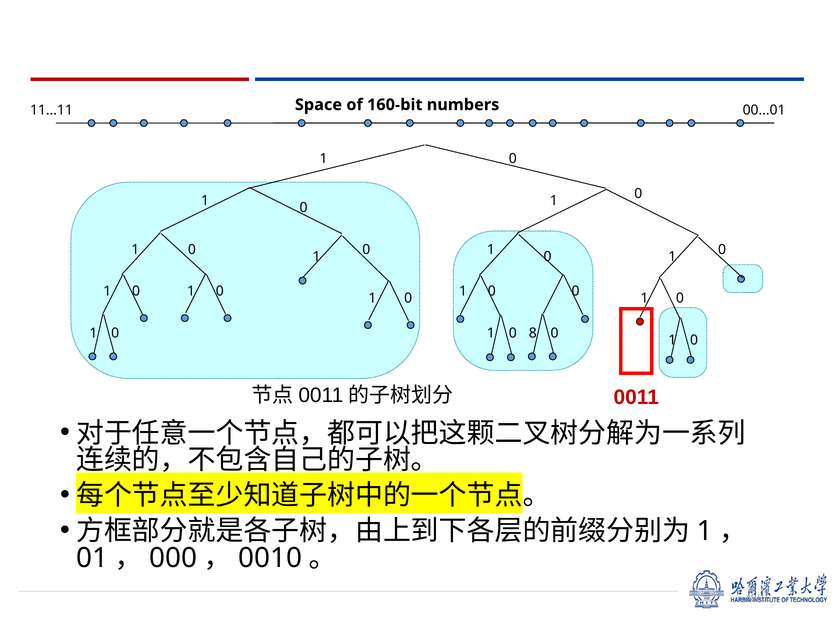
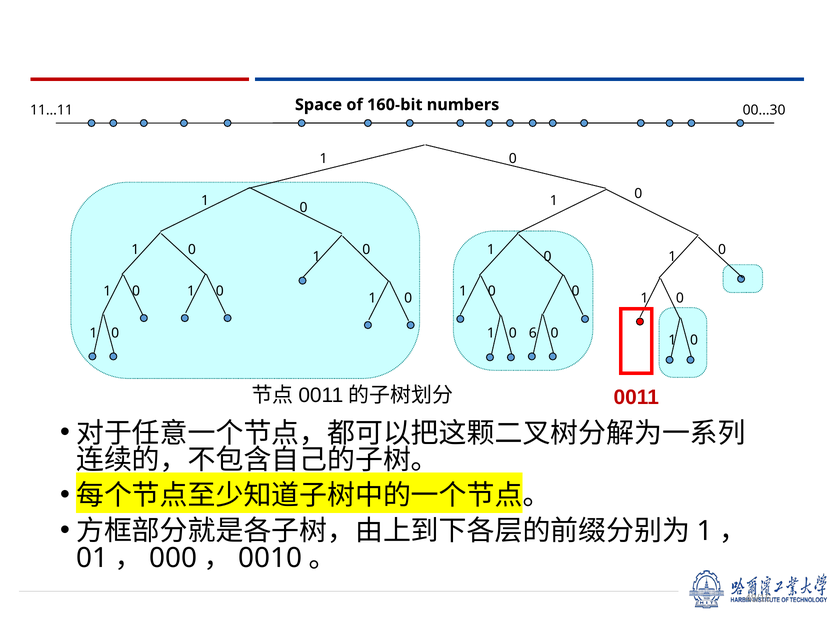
00…01: 00…01 -> 00…30 (764, 110)
8: 8 -> 6 (533, 333)
